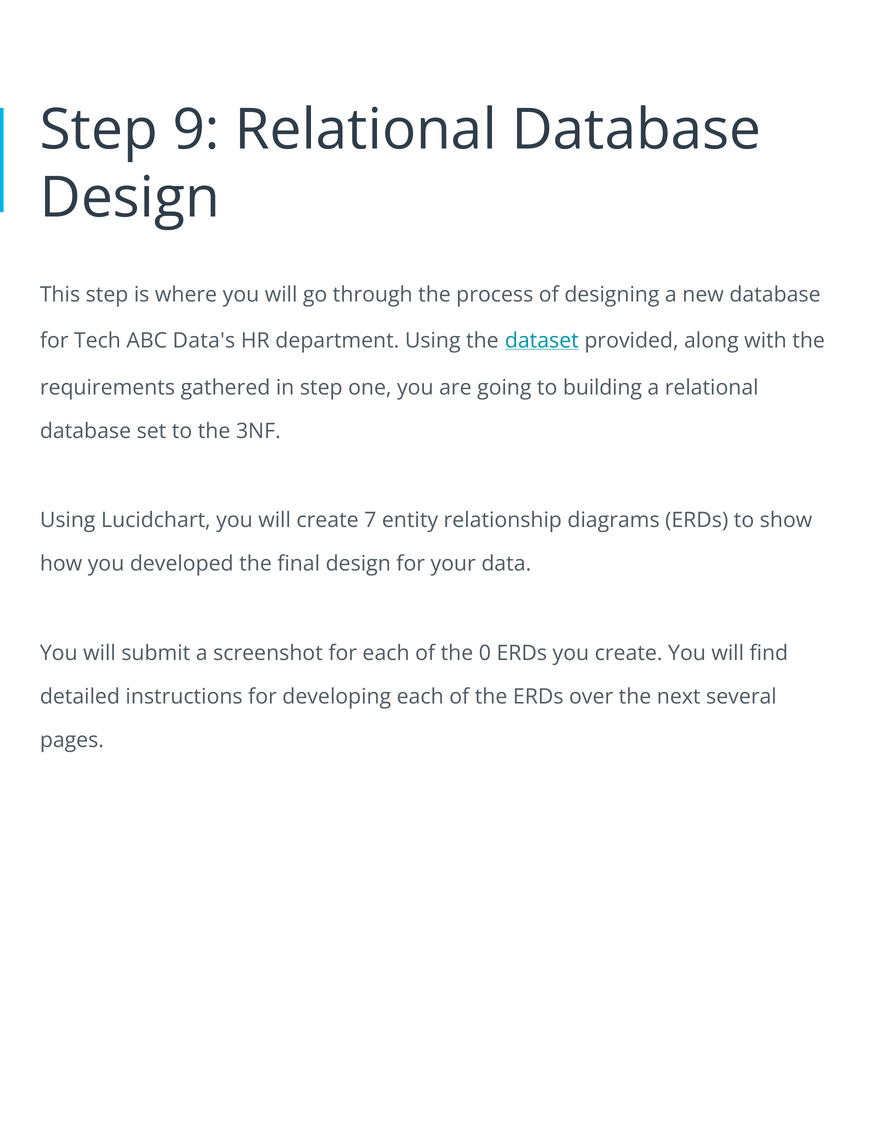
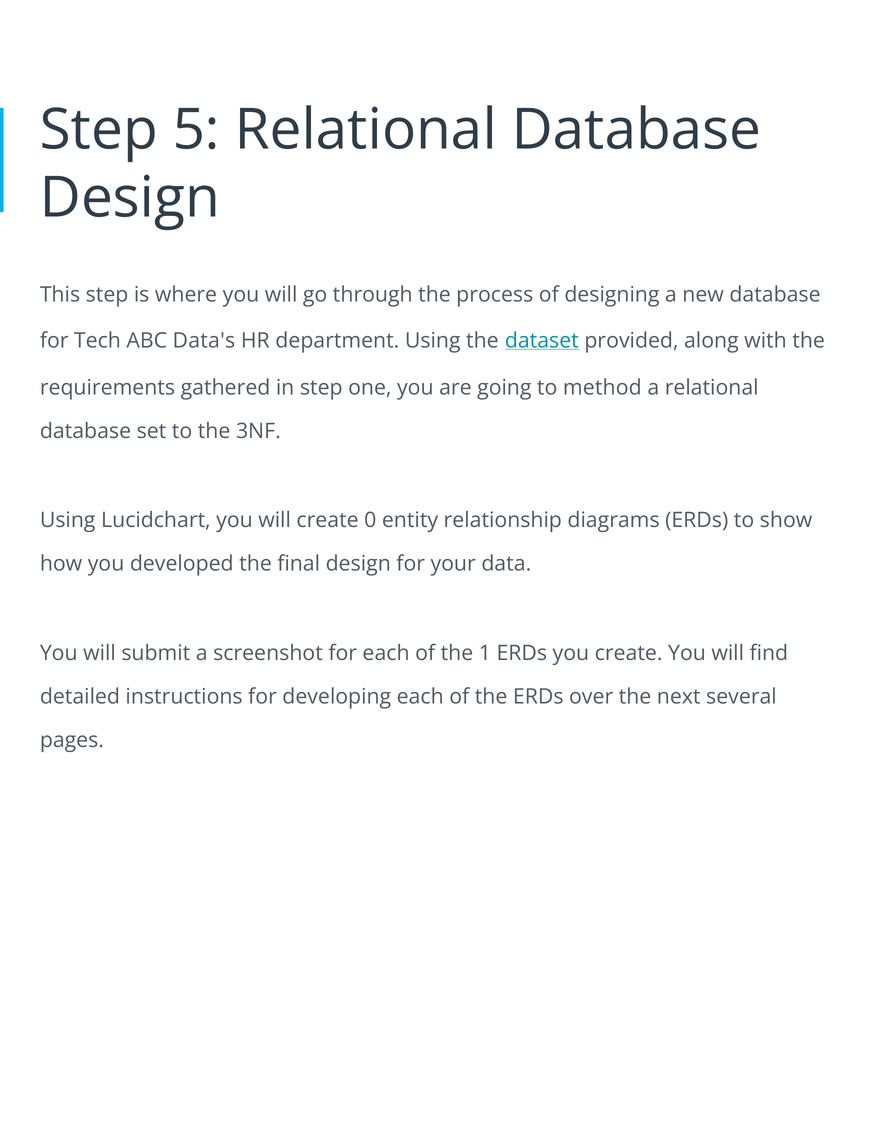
9: 9 -> 5 (196, 130)
building: building -> method (602, 388)
7: 7 -> 0 (370, 520)
0: 0 -> 1 (485, 653)
